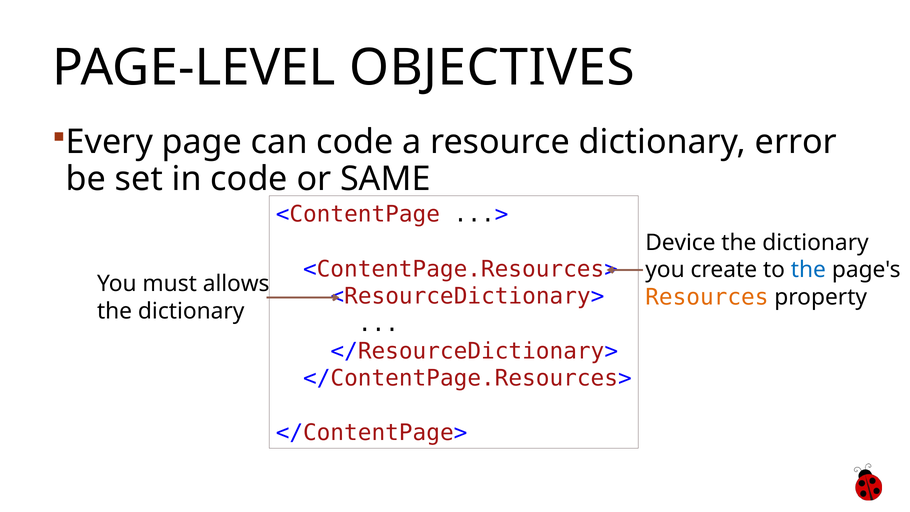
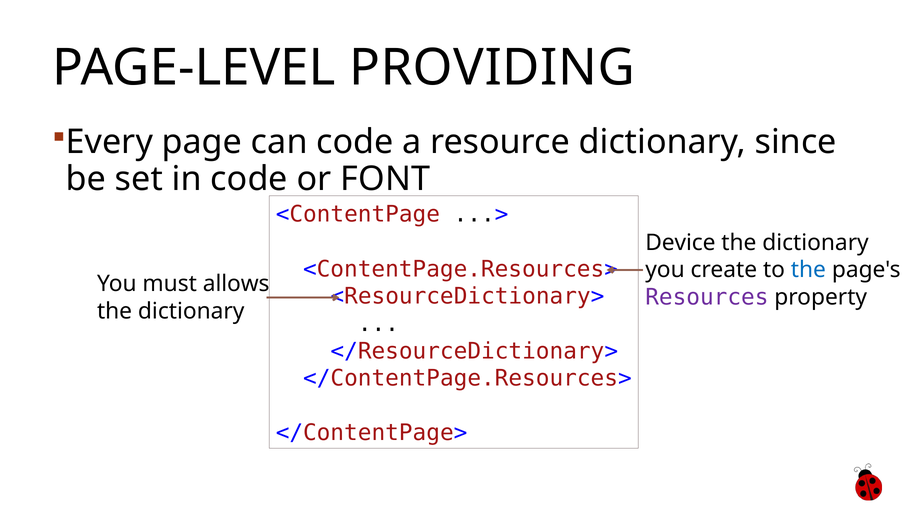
OBJECTIVES: OBJECTIVES -> PROVIDING (492, 68)
error: error -> since (796, 142)
SAME: SAME -> FONT (385, 179)
Resources colour: orange -> purple (707, 297)
